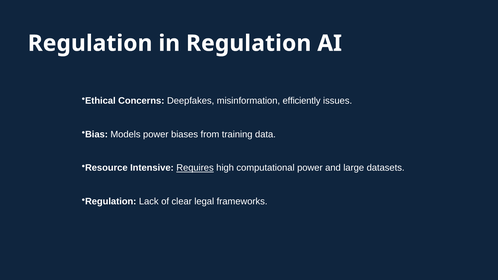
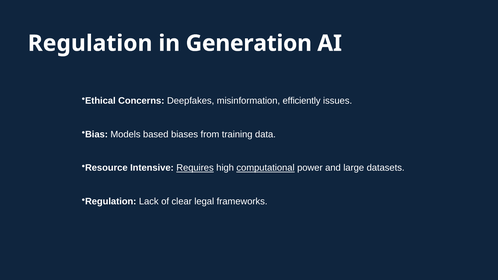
in Regulation: Regulation -> Generation (249, 43)
Models power: power -> based (156, 134)
computational underline: none -> present (266, 168)
